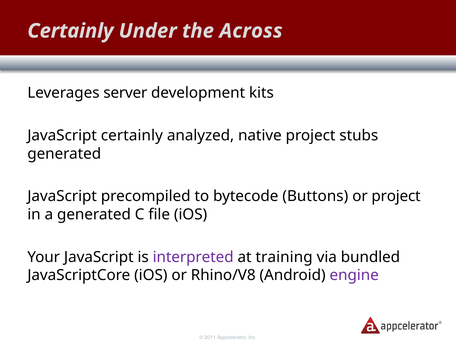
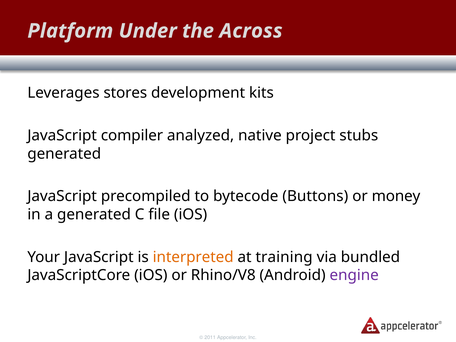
Certainly: Certainly -> Platform (70, 31)
server: server -> stores (125, 93)
JavaScript certainly: certainly -> compiler (132, 135)
or project: project -> money (396, 196)
interpreted colour: purple -> orange (193, 257)
